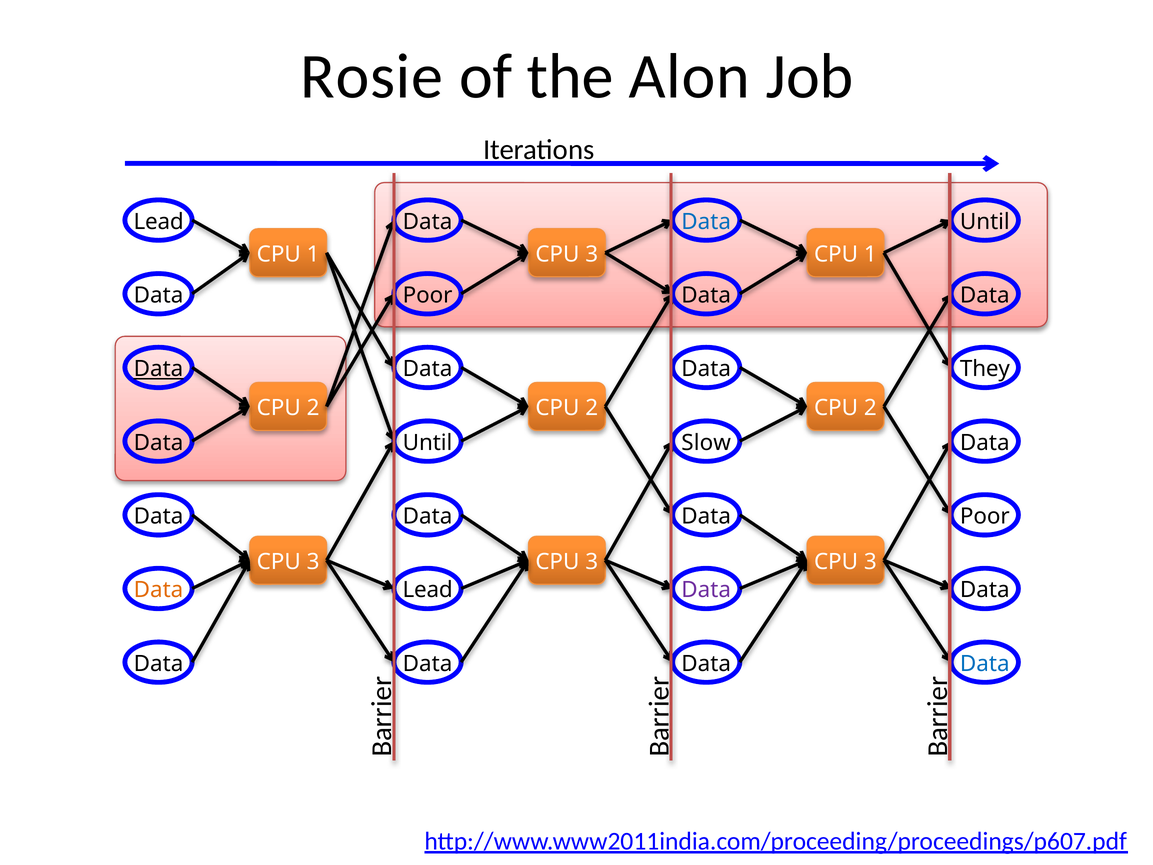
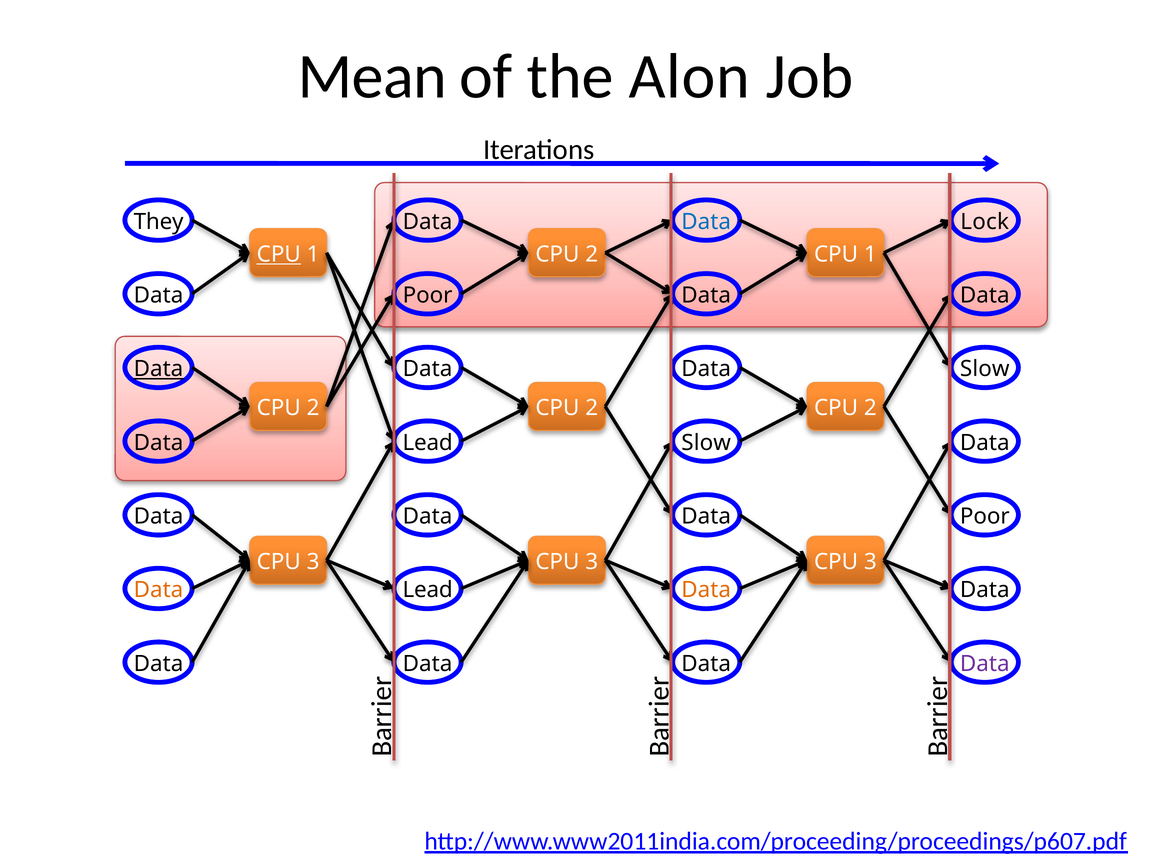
Rosie: Rosie -> Mean (372, 77)
Lead: Lead -> They (159, 222)
Until: Until -> Lock (985, 222)
CPU underline: none -> present (279, 254)
3: 3 -> 2 (592, 254)
They: They -> Slow (985, 369)
Until: Until -> Lead (428, 443)
Data colour: purple -> orange (706, 590)
Data colour: blue -> purple (985, 664)
